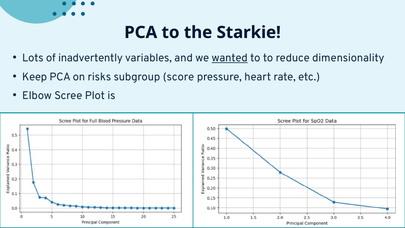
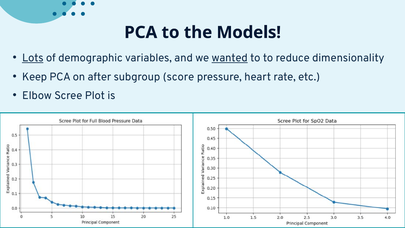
Starkie: Starkie -> Models (249, 32)
Lots underline: none -> present (33, 58)
inadvertently: inadvertently -> demographic (90, 58)
risks: risks -> after (99, 77)
